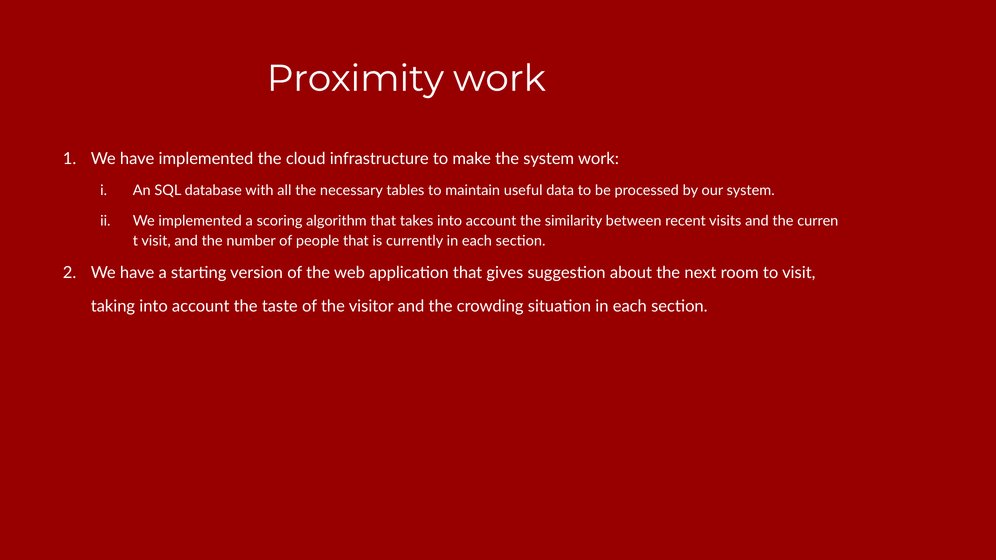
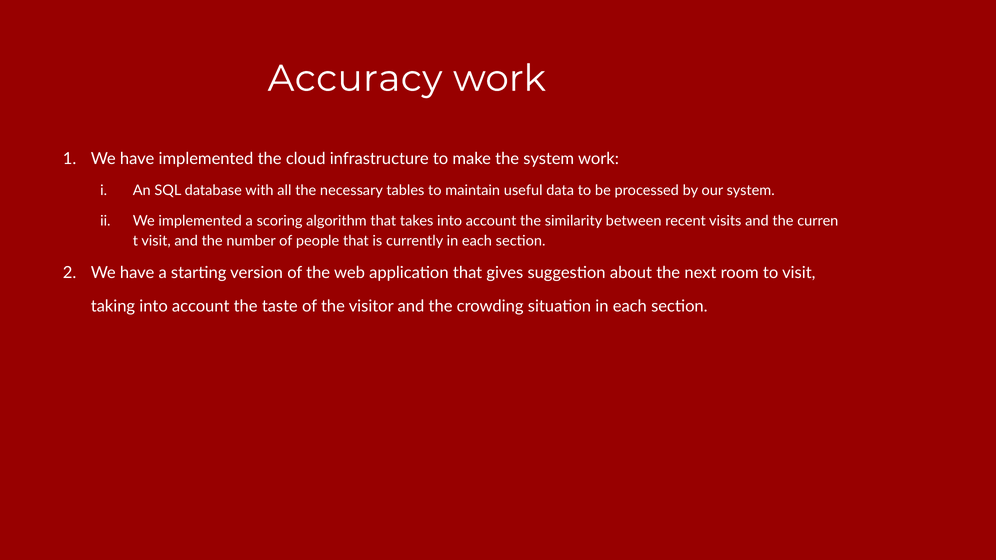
Proximity: Proximity -> Accuracy (355, 79)
